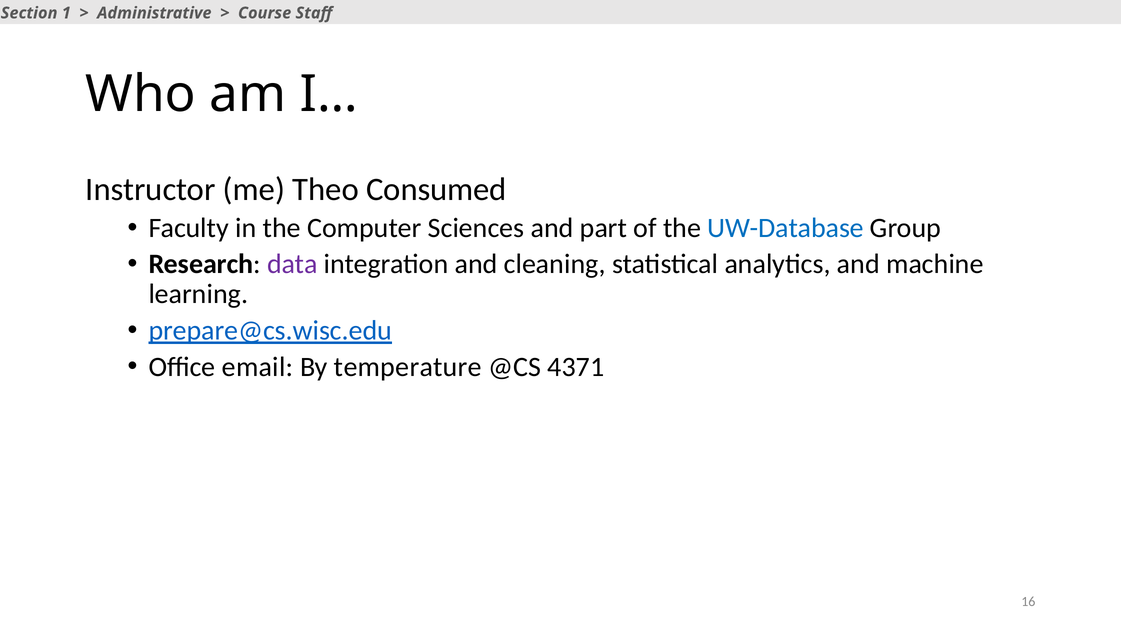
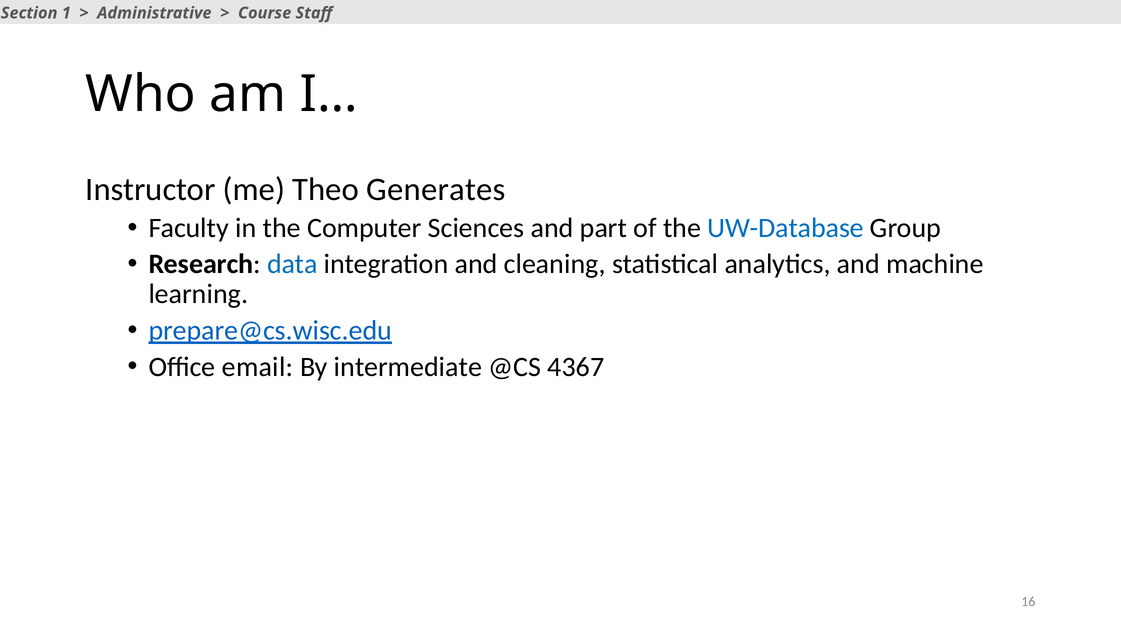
Consumed: Consumed -> Generates (436, 189)
data colour: purple -> blue (292, 264)
temperature: temperature -> intermediate (408, 367)
4371: 4371 -> 4367 (576, 367)
